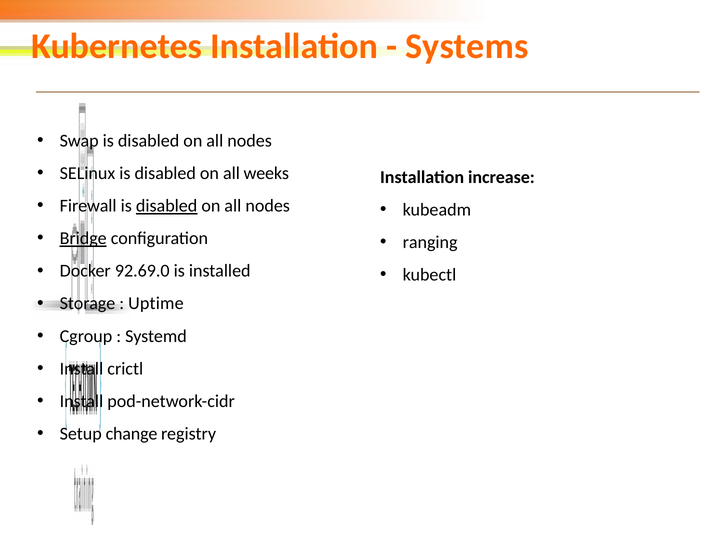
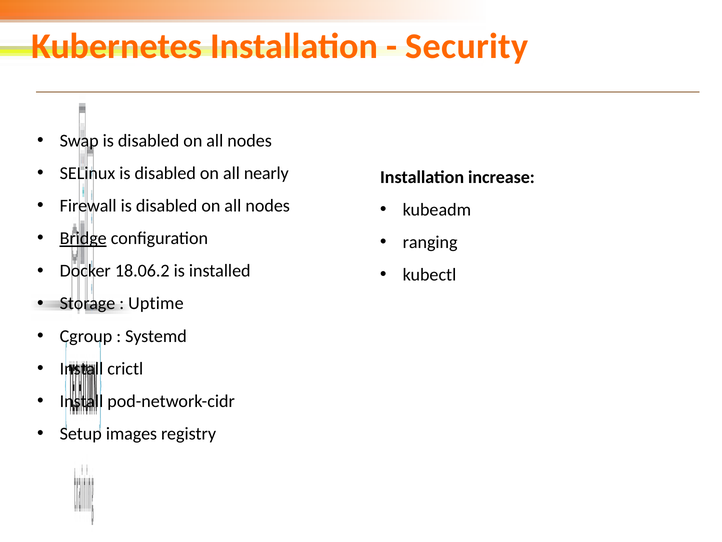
Systems: Systems -> Security (467, 46)
weeks: weeks -> nearly (266, 173)
disabled underline: present -> none (167, 206)
92.69.0: 92.69.0 -> 18.06.2 (142, 271)
change: change -> images (131, 433)
